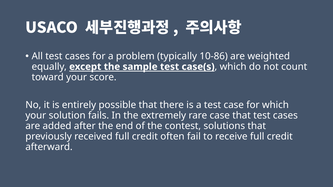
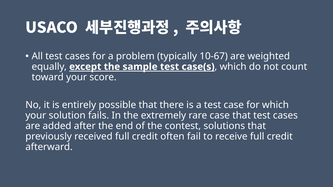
10-86: 10-86 -> 10-67 (214, 56)
